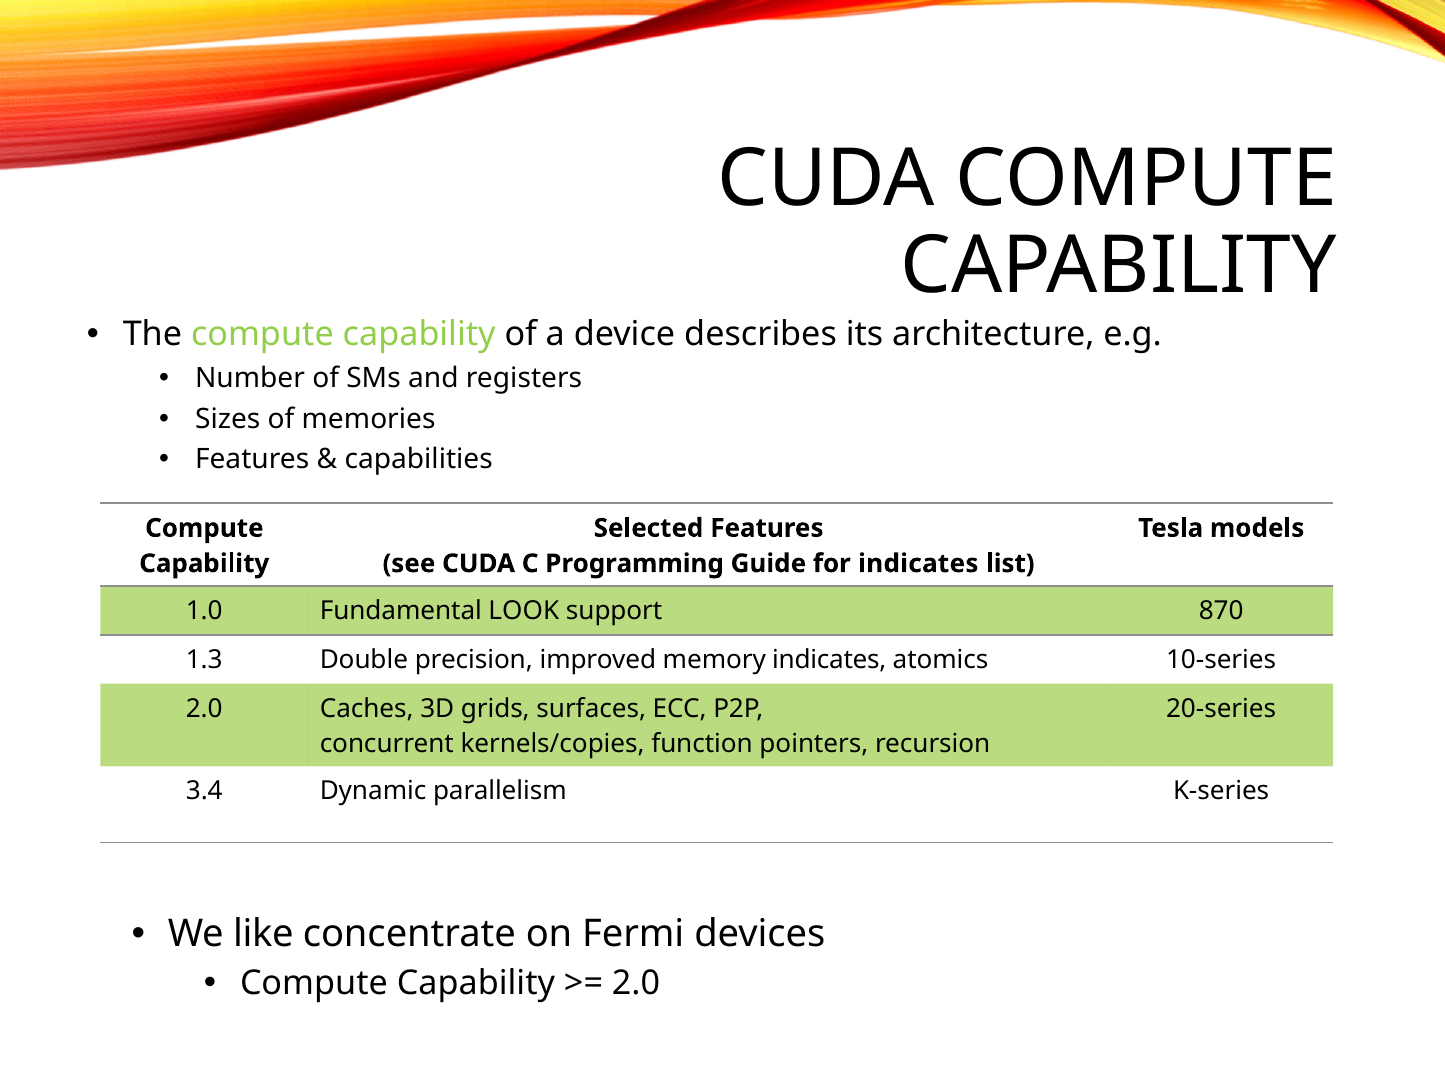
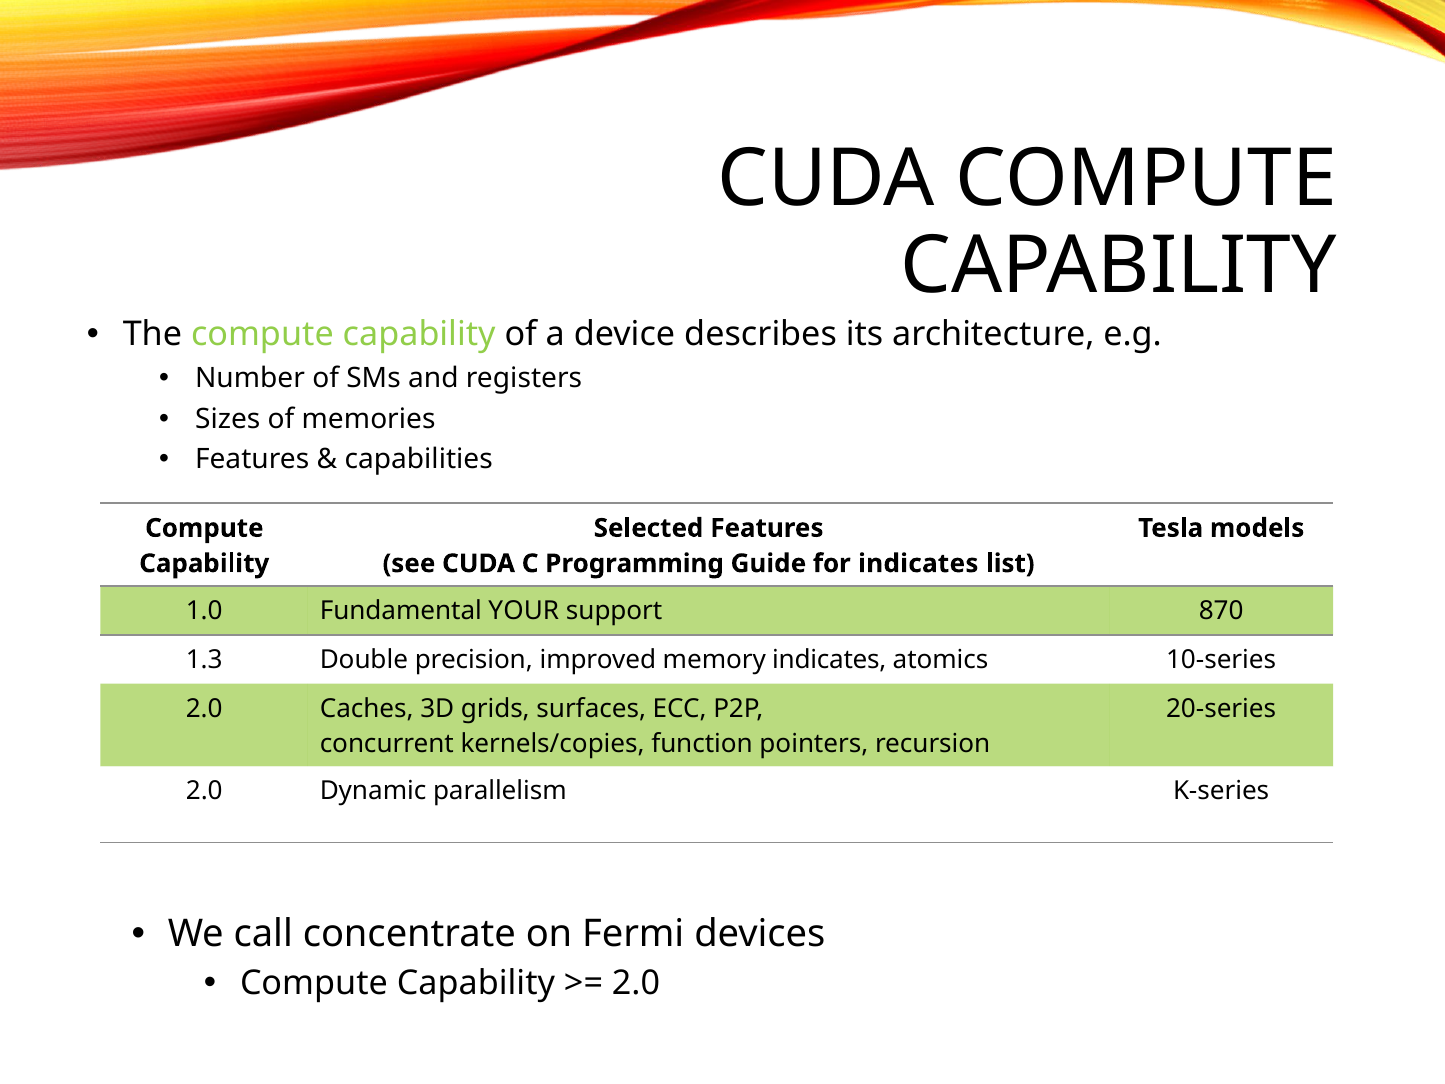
LOOK: LOOK -> YOUR (524, 611)
3.4: 3.4 -> 2.0 (204, 791)
like: like -> call (263, 934)
